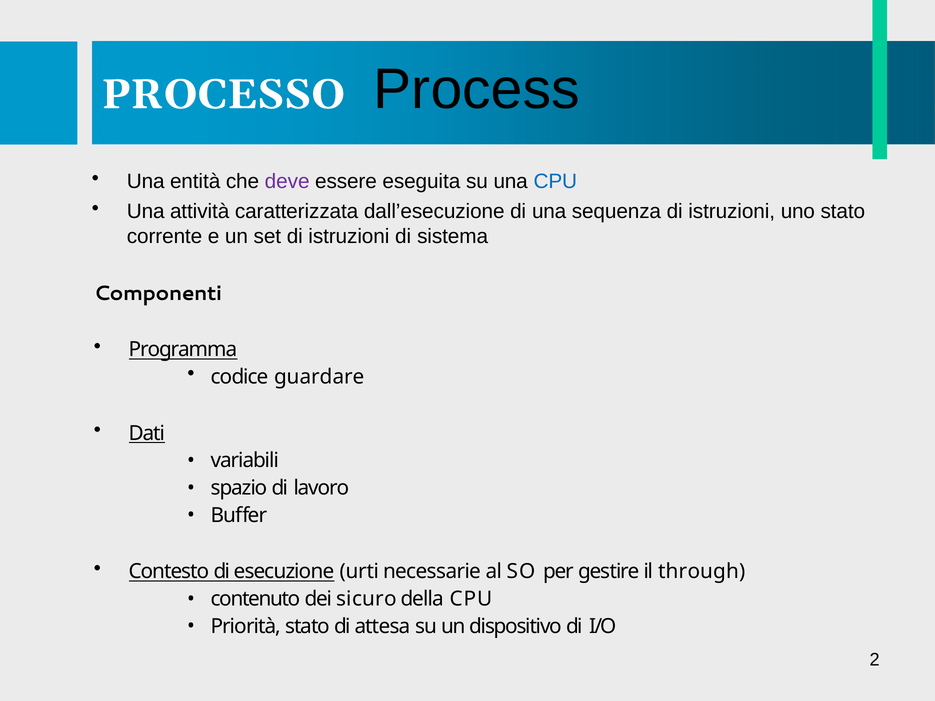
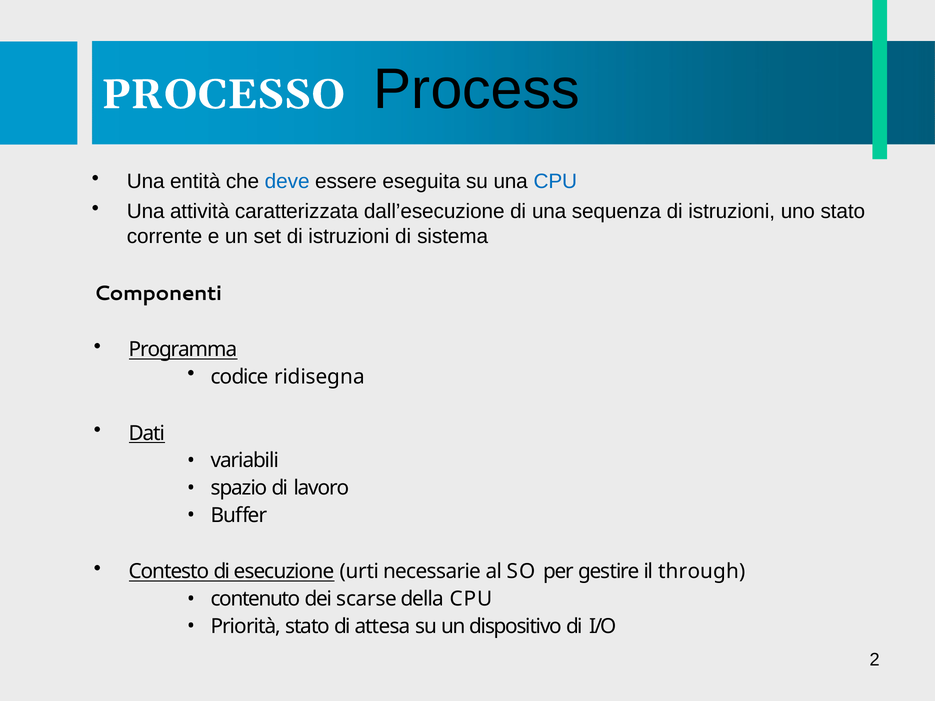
deve colour: purple -> blue (287, 182)
guardare: guardare -> ridisegna (319, 377)
sicuro: sicuro -> scarse (367, 599)
